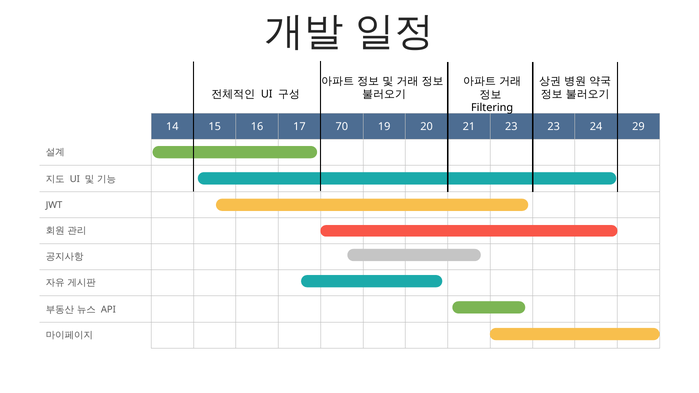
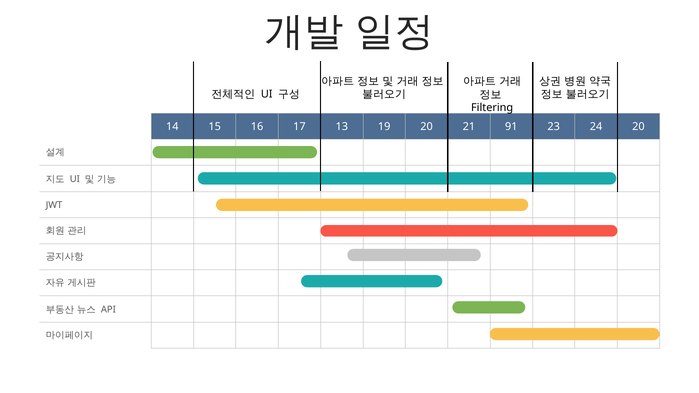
70: 70 -> 13 (342, 127)
21 23: 23 -> 91 (511, 127)
24 29: 29 -> 20 (638, 127)
